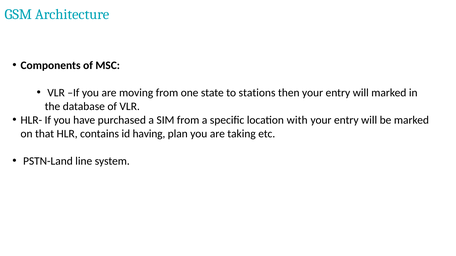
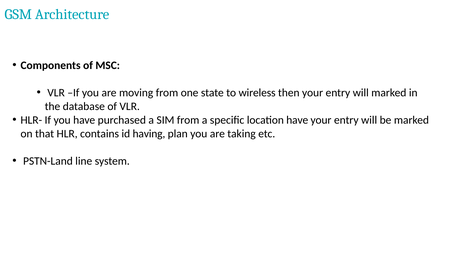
stations: stations -> wireless (257, 93)
location with: with -> have (297, 120)
